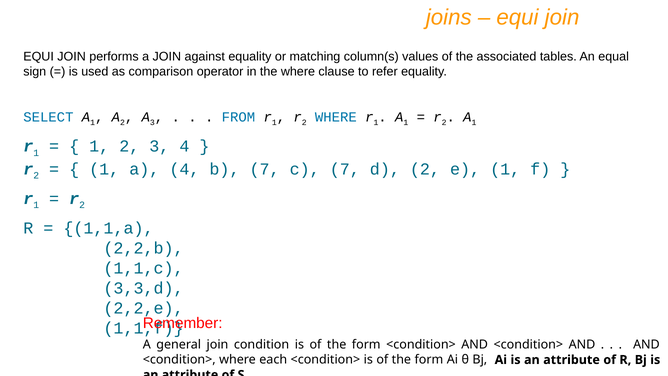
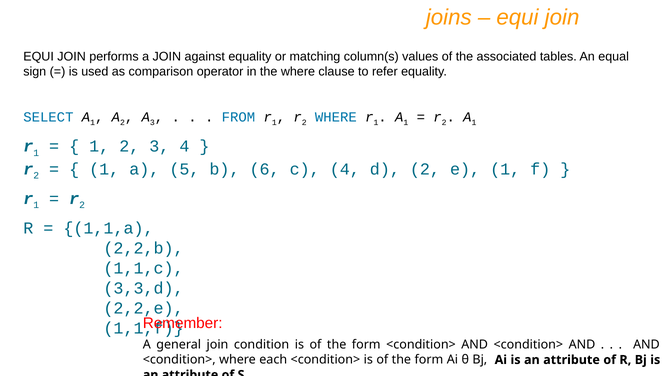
a 4: 4 -> 5 (184, 169)
b 7: 7 -> 6 (265, 169)
c 7: 7 -> 4 (345, 169)
